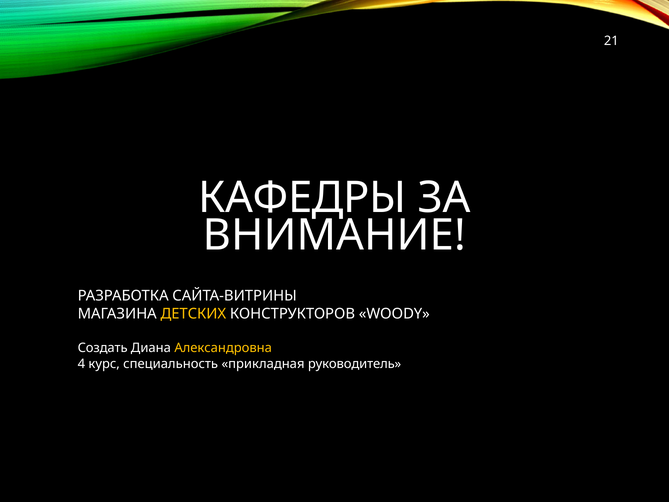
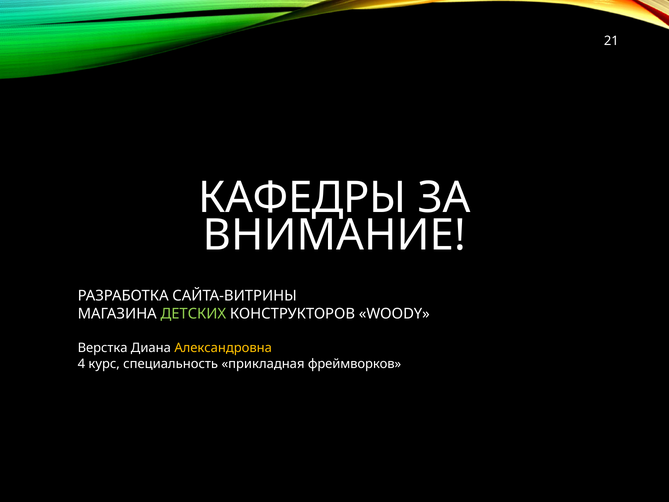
ДЕТСКИХ colour: yellow -> light green (193, 314)
Создать: Создать -> Верстка (103, 348)
руководитель: руководитель -> фреймворков (355, 364)
